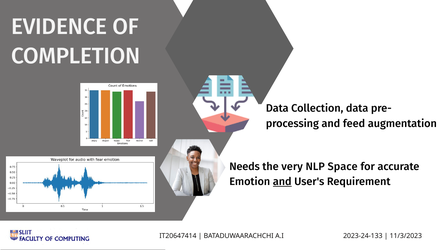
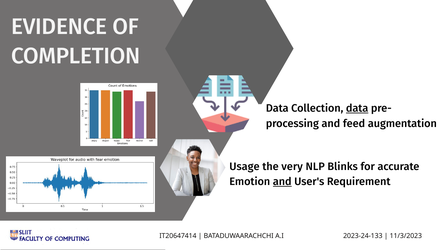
data underline: none -> present (357, 109)
Needs: Needs -> Usage (244, 167)
Space: Space -> Blinks (343, 167)
